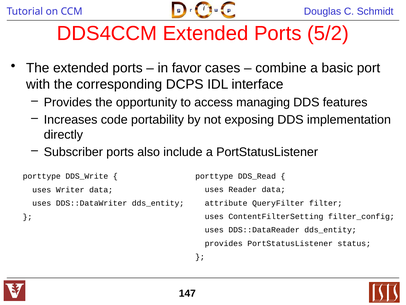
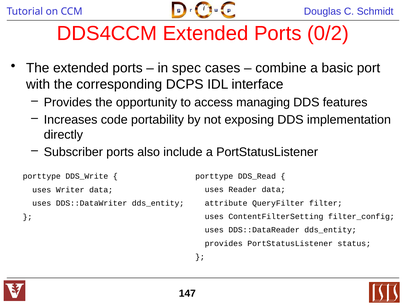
5/2: 5/2 -> 0/2 (328, 34)
favor: favor -> spec (186, 68)
